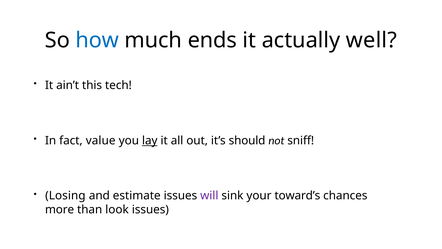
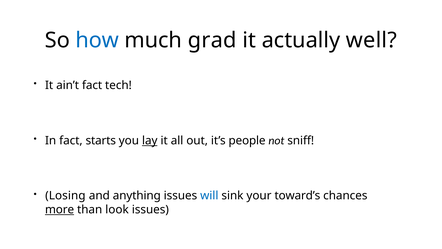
ends: ends -> grad (212, 40)
ain’t this: this -> fact (92, 85)
value: value -> starts (101, 140)
should: should -> people (247, 140)
estimate: estimate -> anything (137, 195)
will colour: purple -> blue (209, 195)
more underline: none -> present (60, 209)
